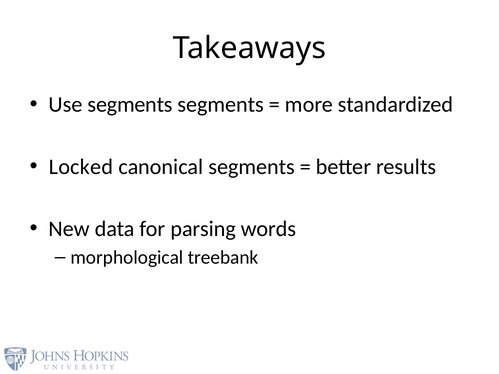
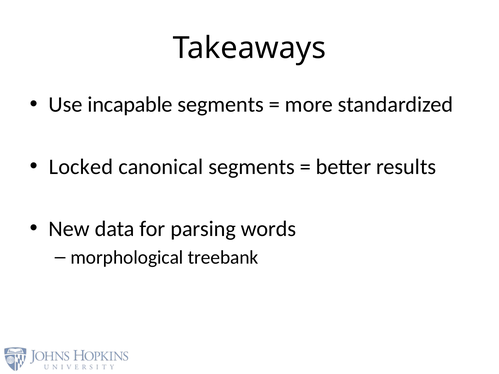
Use segments: segments -> incapable (130, 105)
